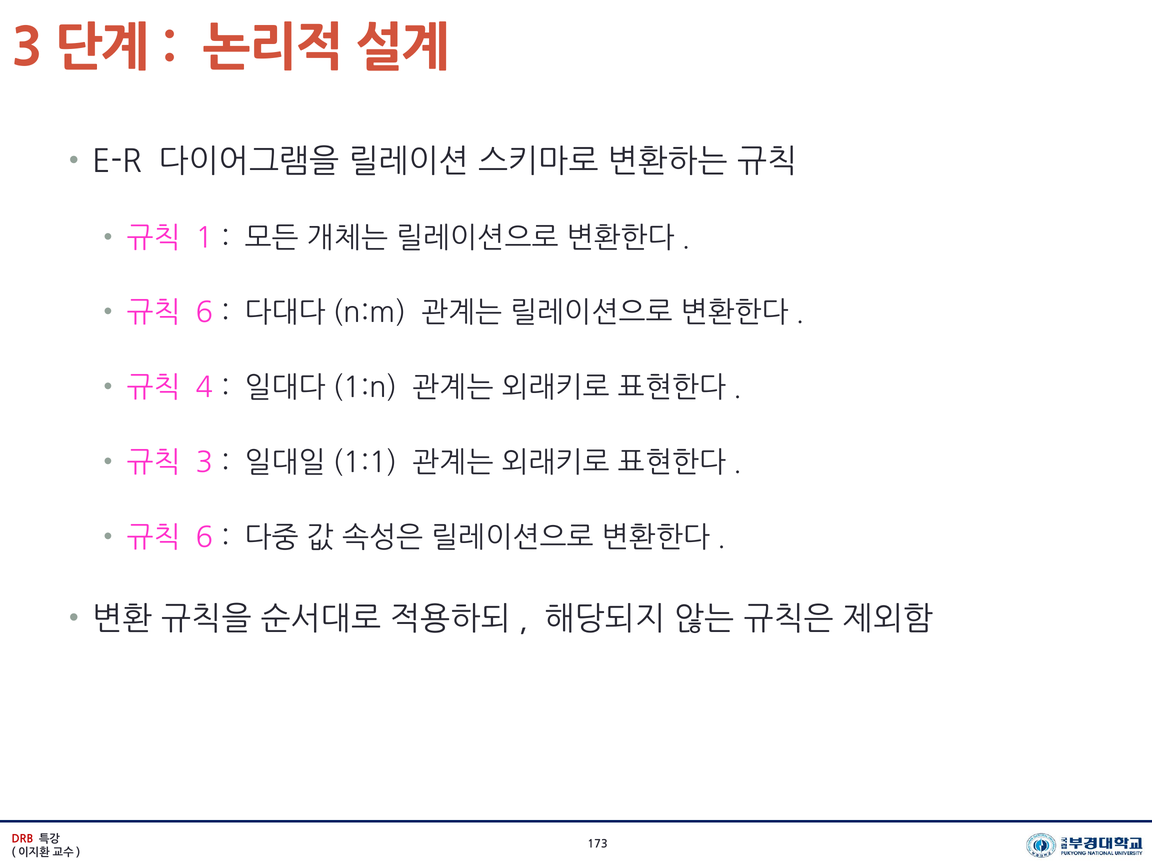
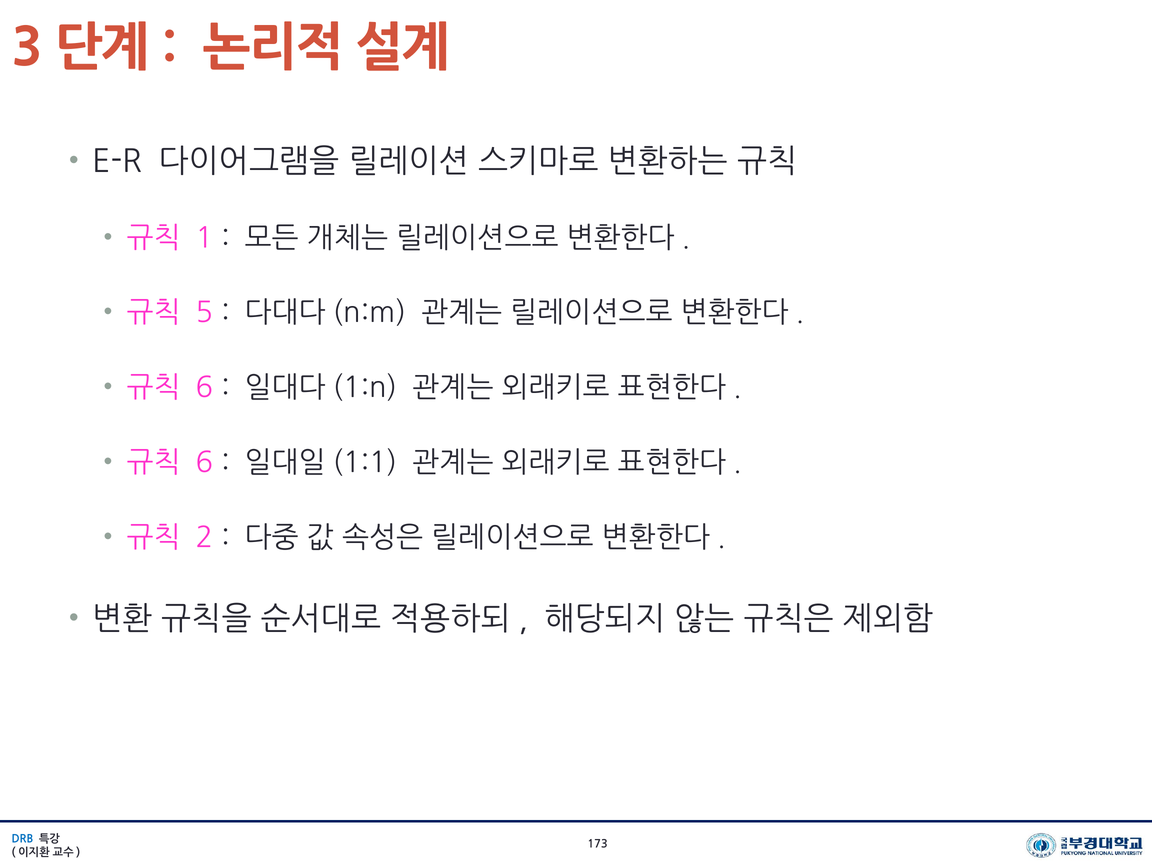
6: 6 -> 5 (205, 313)
4: 4 -> 6 (205, 388)
3: 3 -> 6 (205, 463)
6: 6 -> 2 (205, 538)
DRB colour: red -> blue (22, 839)
